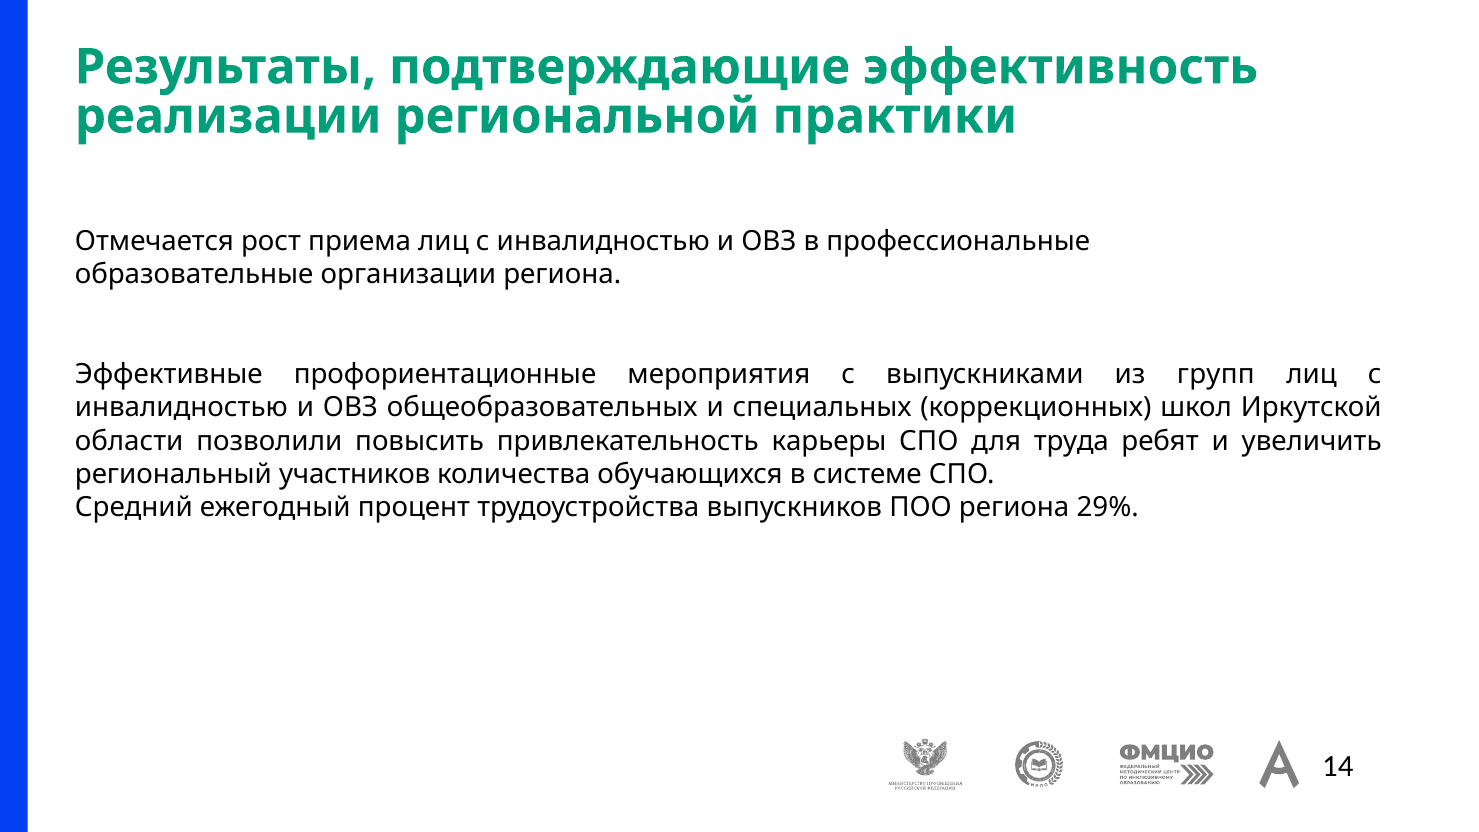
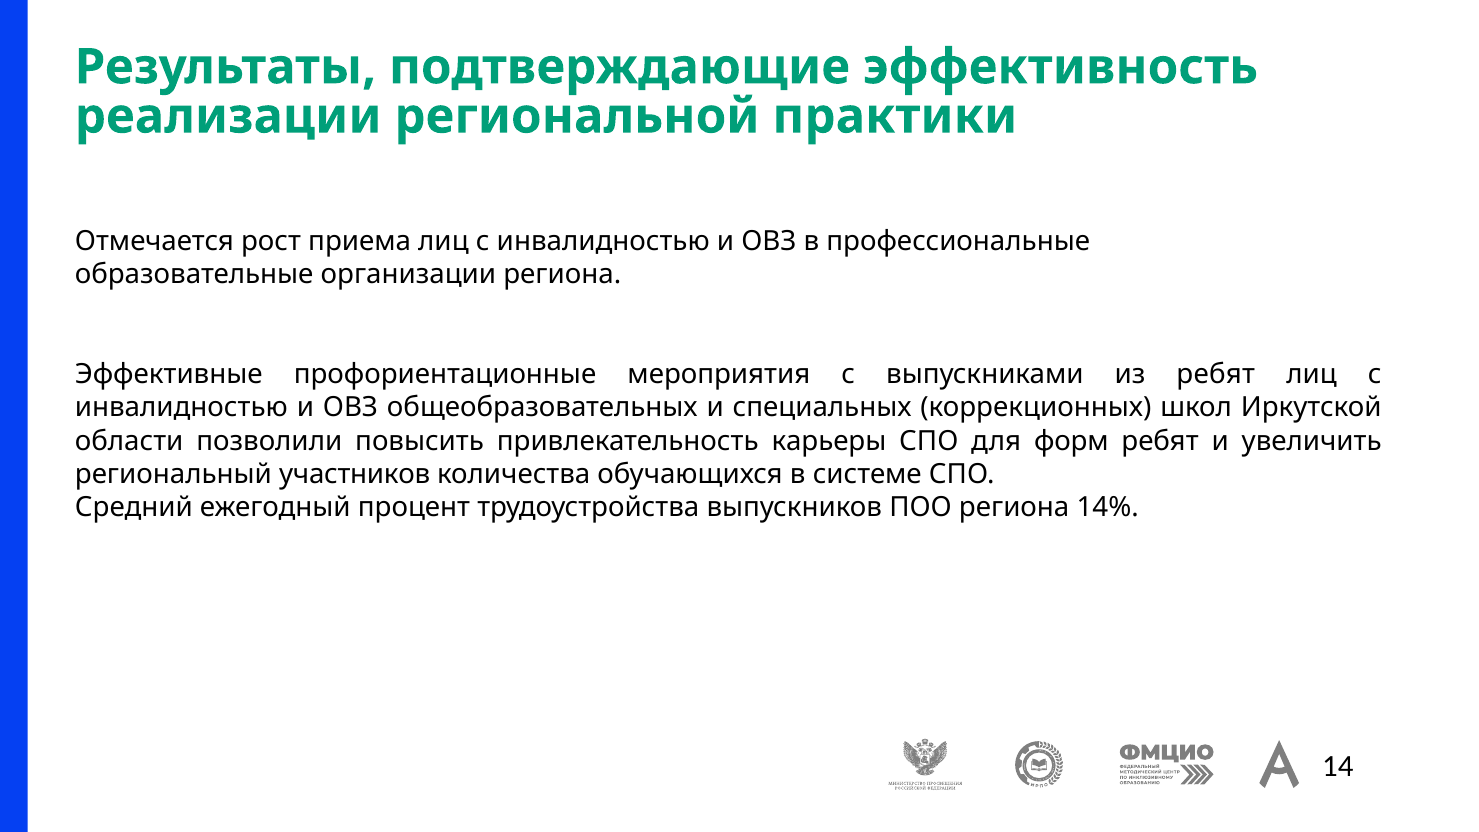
из групп: групп -> ребят (1216, 374)
труда: труда -> форм (1071, 441)
29%: 29% -> 14% (1108, 508)
